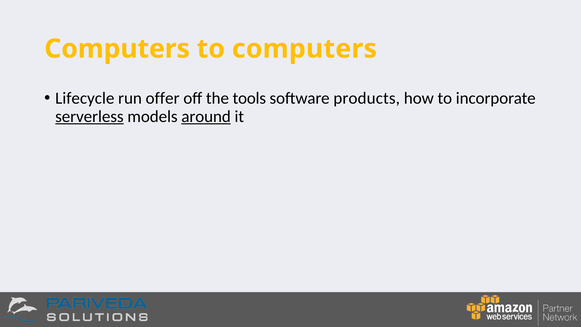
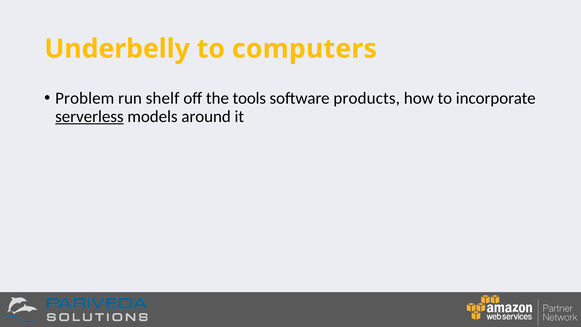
Computers: Computers -> Underbelly (117, 49)
Lifecycle: Lifecycle -> Problem (85, 98)
offer: offer -> shelf (163, 98)
around underline: present -> none (206, 117)
